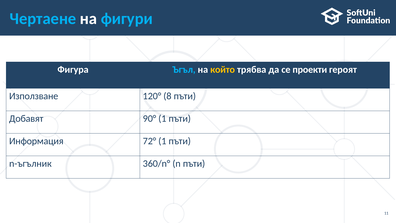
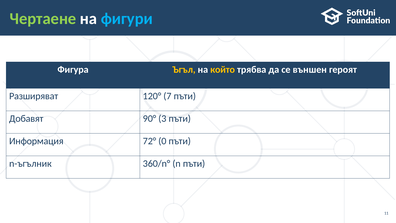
Чертаене colour: light blue -> light green (43, 19)
Ъгъл colour: light blue -> yellow (184, 69)
проекти: проекти -> външен (310, 69)
Използване: Използване -> Разширяват (34, 96)
8: 8 -> 7 (167, 96)
90° 1: 1 -> 3 (162, 118)
72° 1: 1 -> 0 (162, 141)
